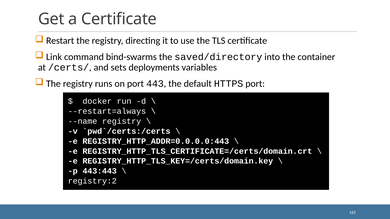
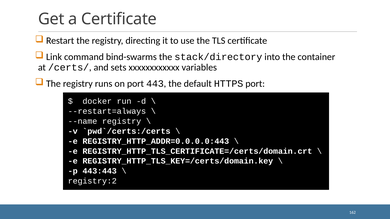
saved/directory: saved/directory -> stack/directory (218, 57)
deployments: deployments -> xxxxxxxxxxxx (154, 68)
